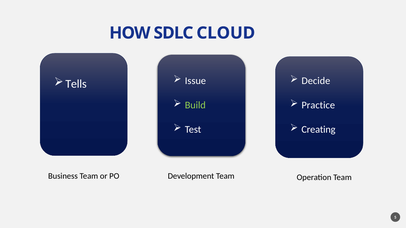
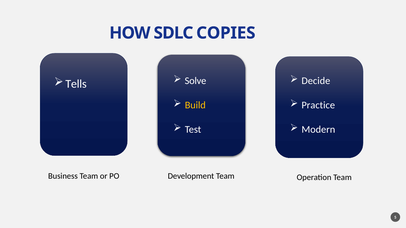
CLOUD: CLOUD -> COPIES (226, 33)
Issue: Issue -> Solve (195, 81)
Build colour: light green -> yellow (195, 105)
Creating: Creating -> Modern (318, 130)
